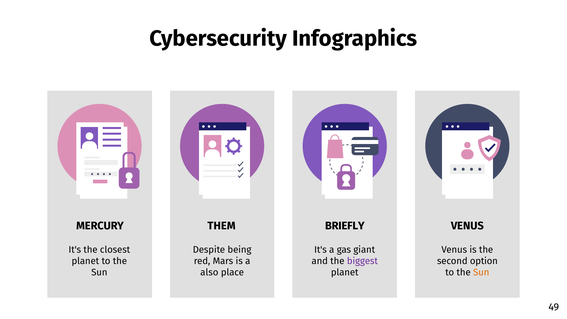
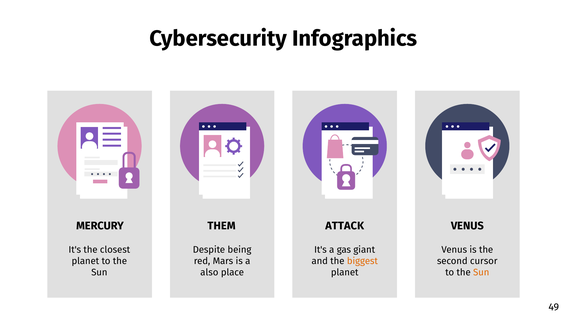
BRIEFLY: BRIEFLY -> ATTACK (345, 226)
biggest colour: purple -> orange (362, 261)
option: option -> cursor (484, 261)
